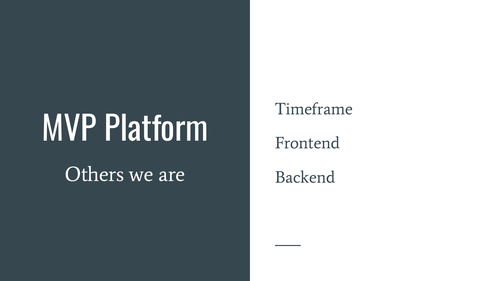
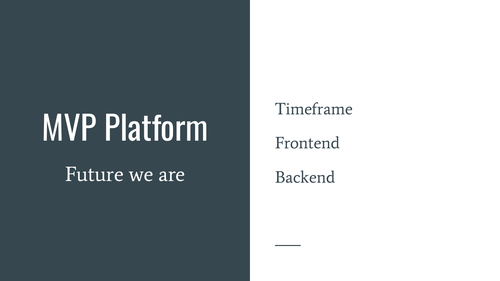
Others: Others -> Future (94, 175)
